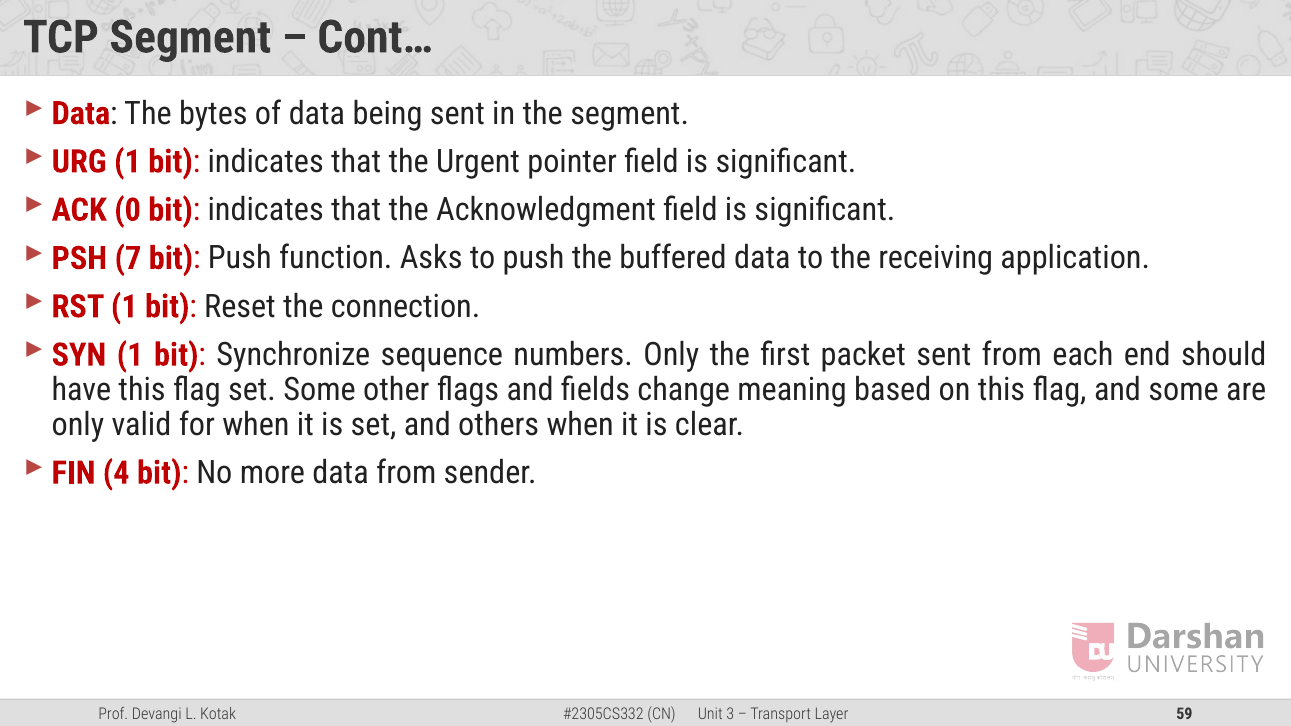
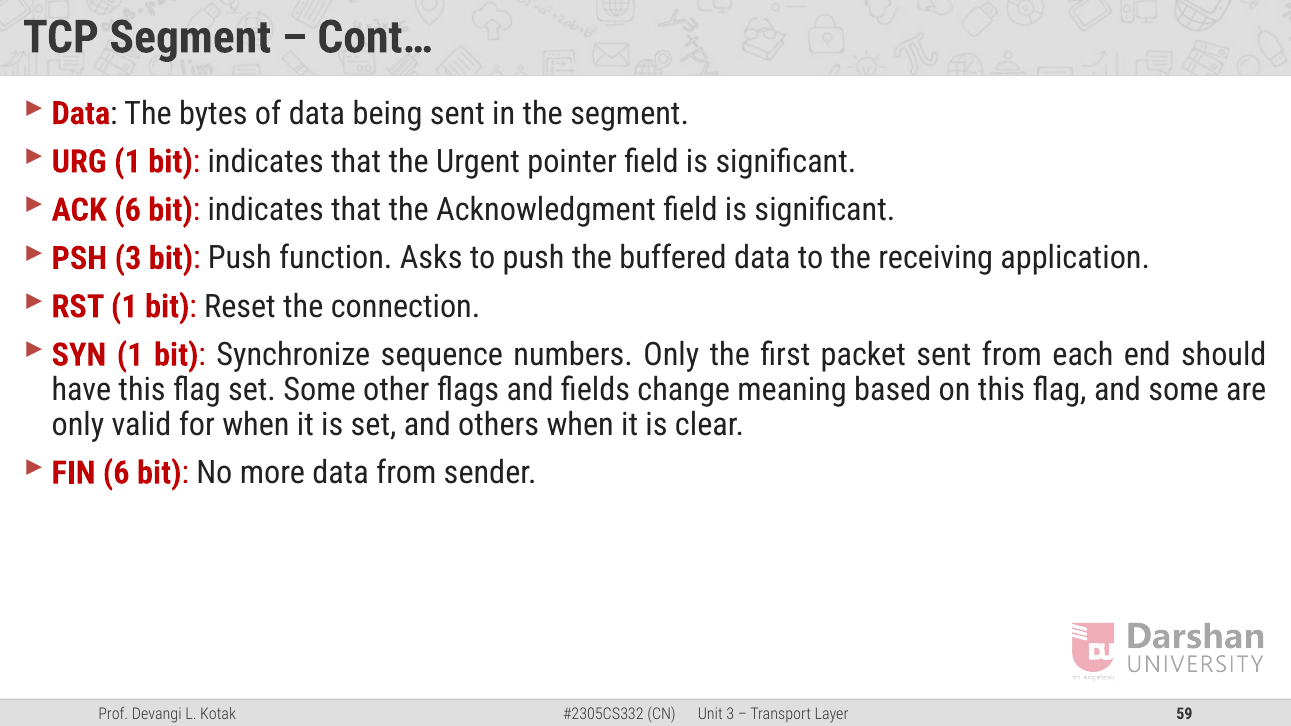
ACK 0: 0 -> 6 (128, 210)
PSH 7: 7 -> 3 (128, 258)
FIN 4: 4 -> 6 (116, 473)
